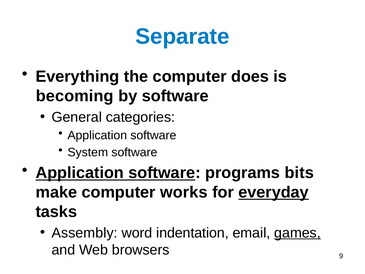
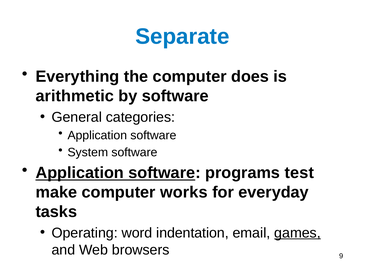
becoming: becoming -> arithmetic (75, 96)
bits: bits -> test (299, 173)
everyday underline: present -> none (274, 192)
Assembly: Assembly -> Operating (85, 233)
